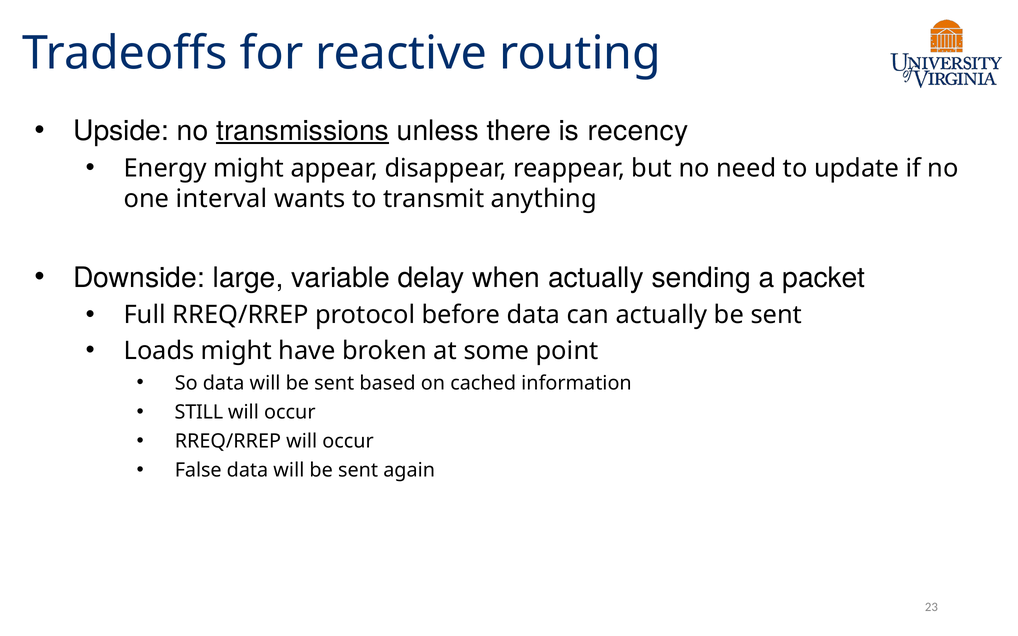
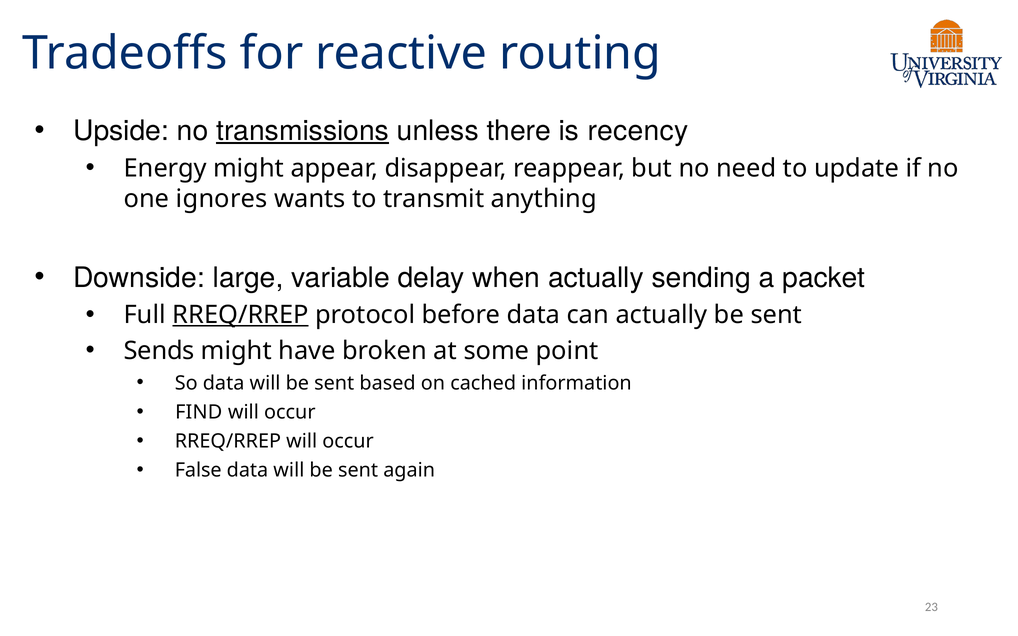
interval: interval -> ignores (222, 199)
RREQ/RREP underline: none -> present (241, 315)
Loads: Loads -> Sends (159, 351)
STILL: STILL -> FIND (199, 412)
